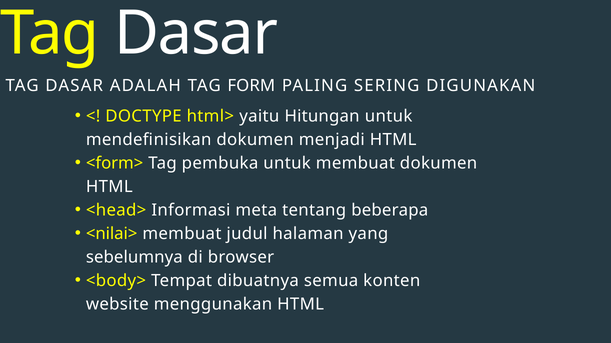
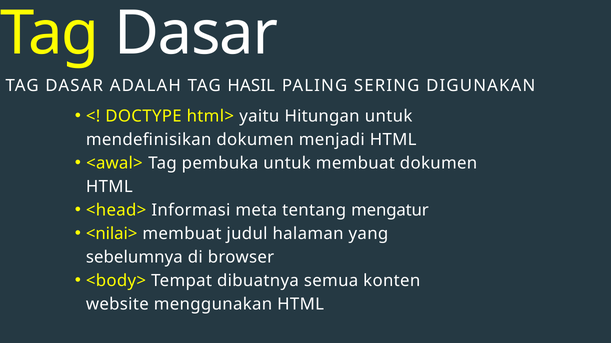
FORM: FORM -> HASIL (251, 86)
<form>: <form> -> <awal> (114, 163)
beberapa: beberapa -> mengatur (390, 210)
